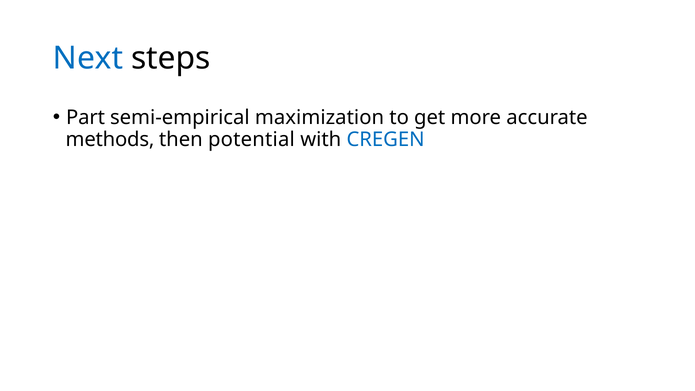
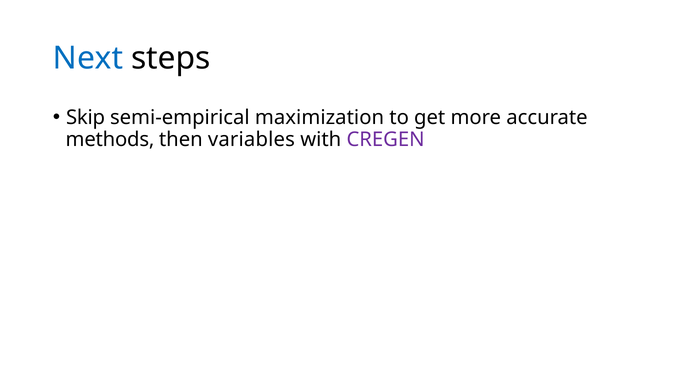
Part: Part -> Skip (86, 118)
potential: potential -> variables (251, 139)
CREGEN colour: blue -> purple (386, 139)
